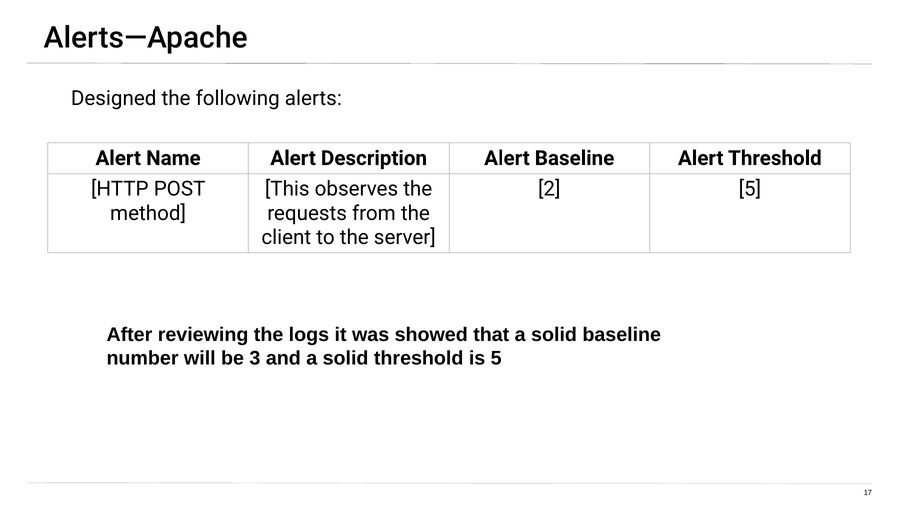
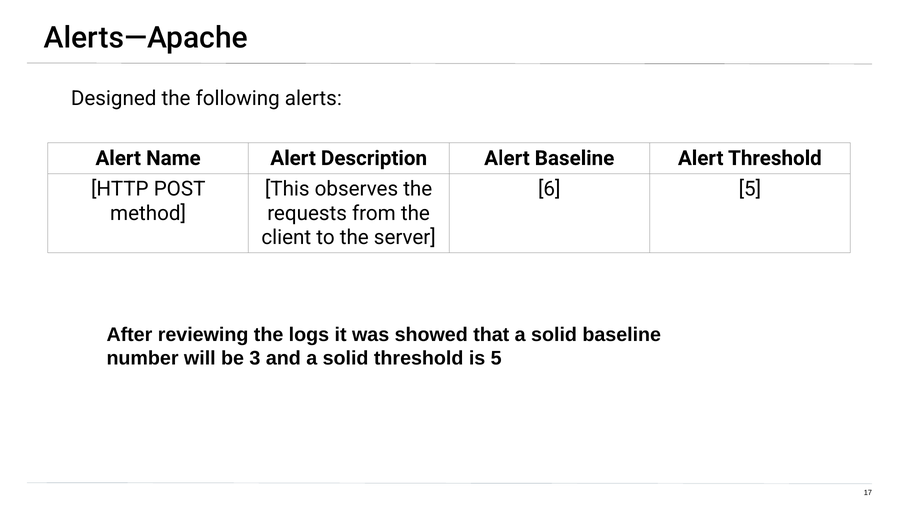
2: 2 -> 6 (549, 189)
